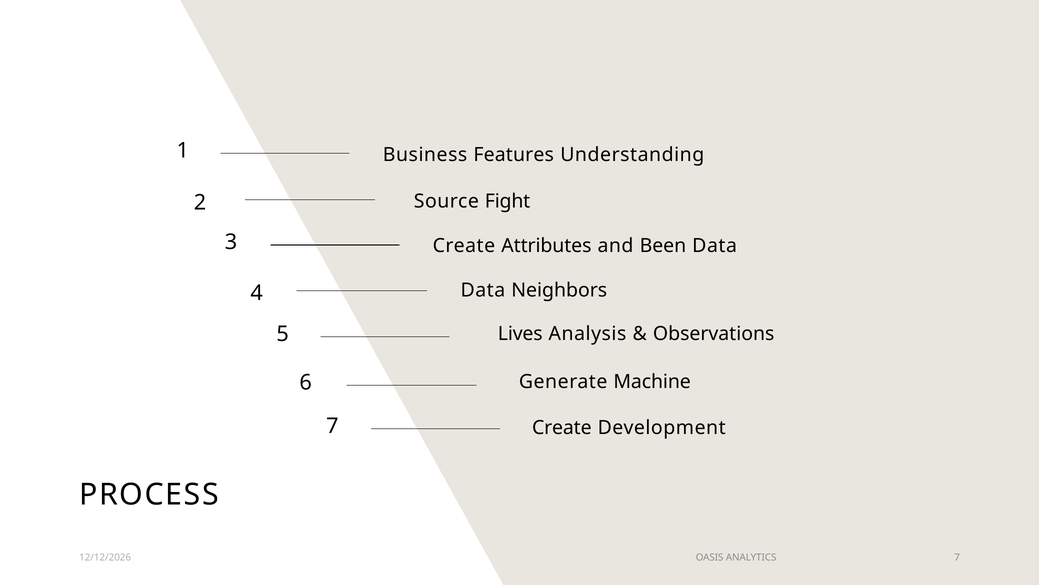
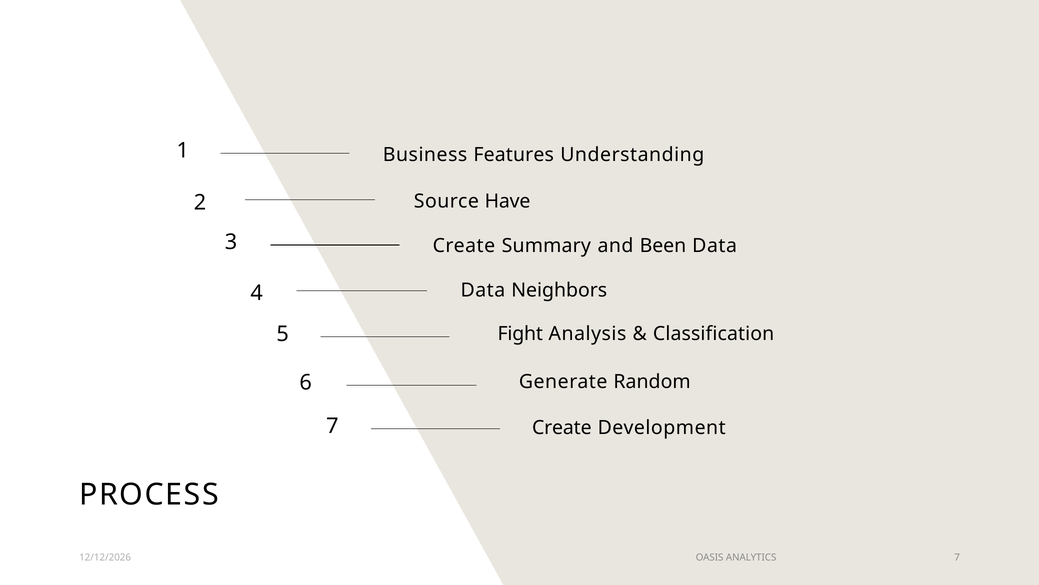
Fight: Fight -> Have (508, 201)
Attributes: Attributes -> Summary (546, 246)
Lives: Lives -> Fight (520, 334)
Observations: Observations -> Classification (714, 334)
Machine: Machine -> Random (652, 382)
